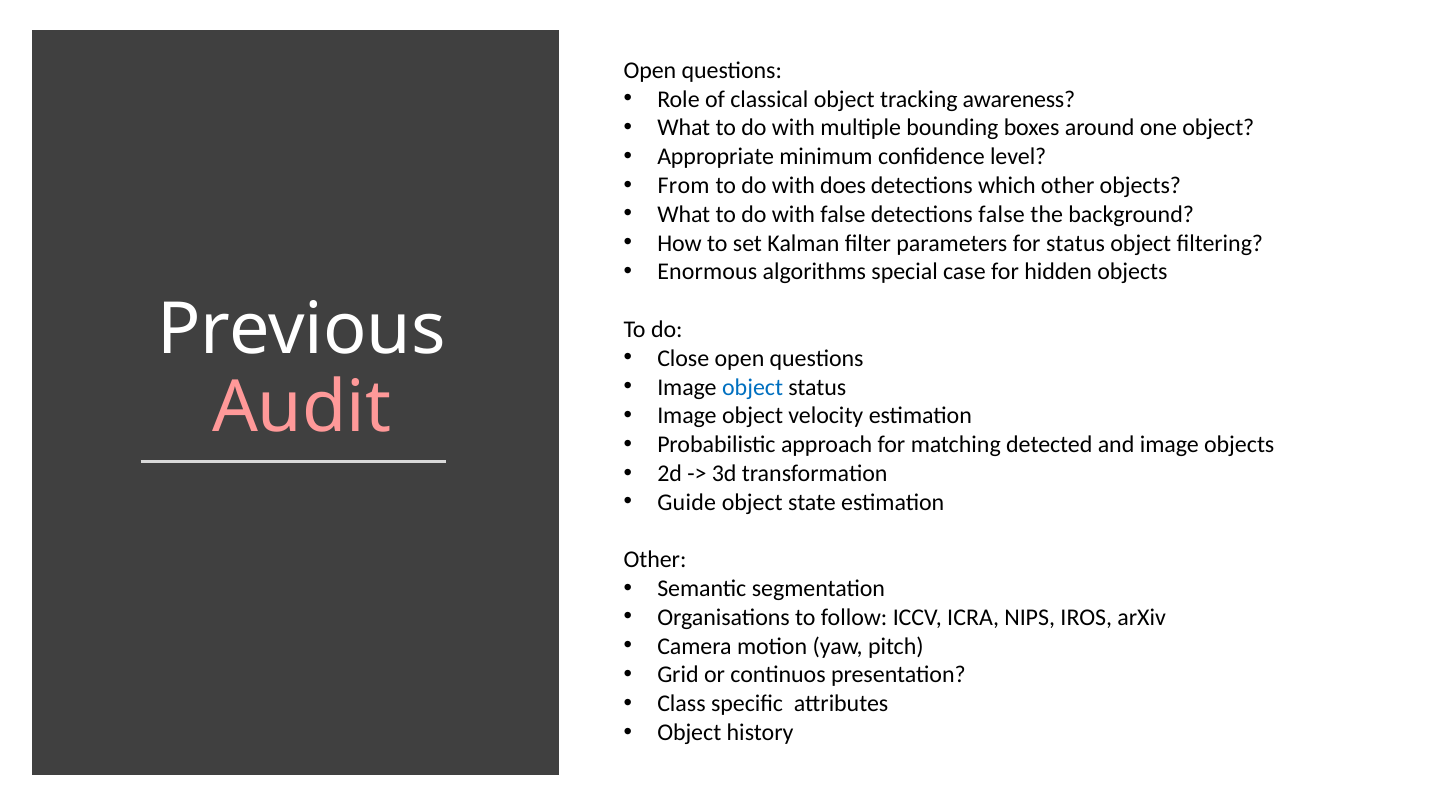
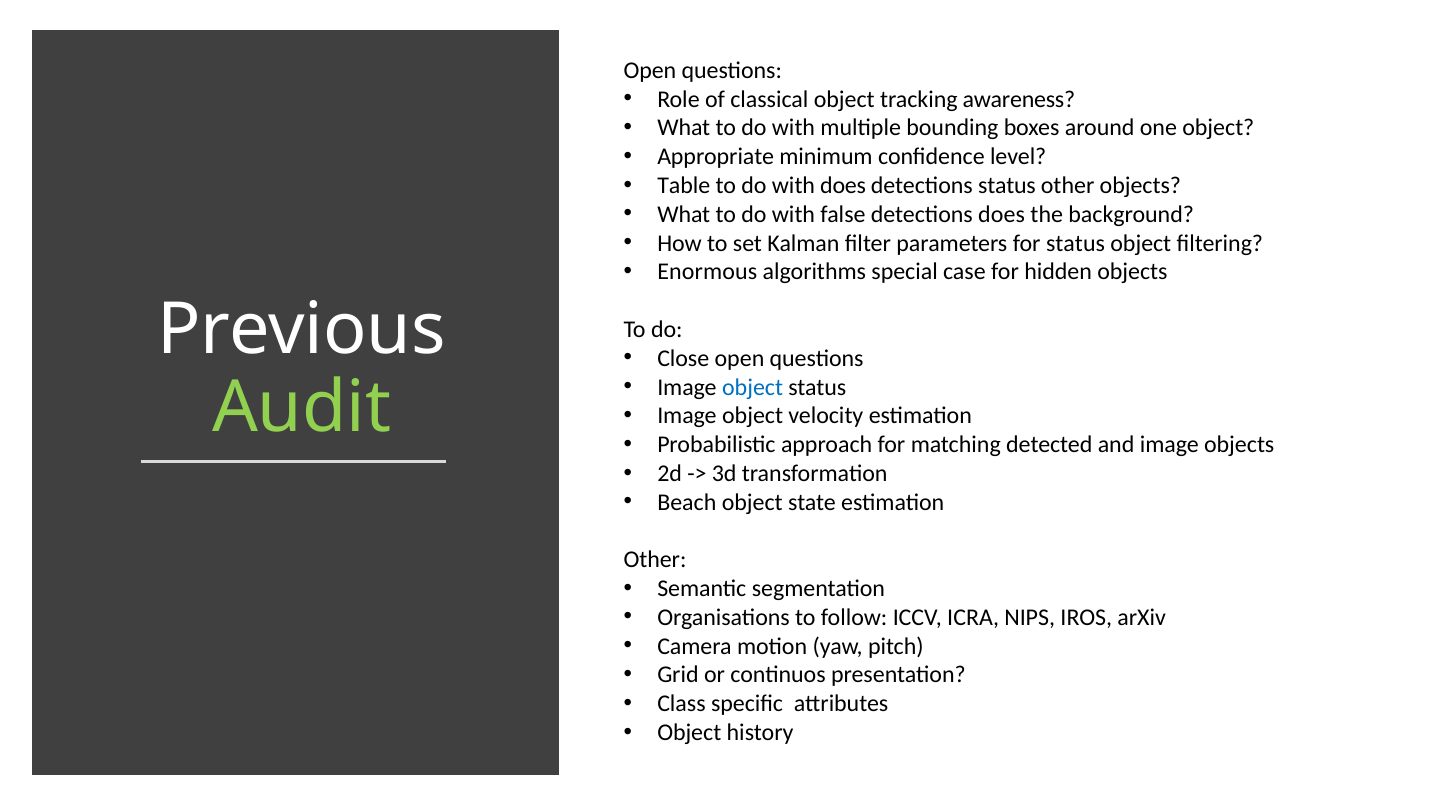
From: From -> Table (684, 186)
detections which: which -> status (1007, 186)
detections false: false -> does (1002, 214)
Audit colour: pink -> light green (302, 408)
Guide: Guide -> Beach (687, 502)
